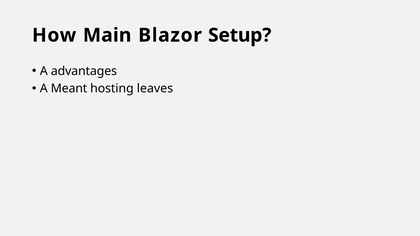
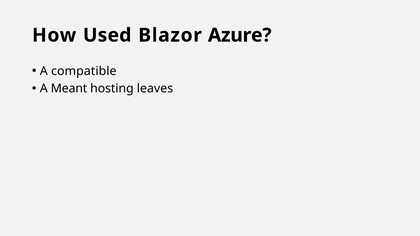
Main: Main -> Used (107, 35)
Setup: Setup -> Azure (240, 35)
advantages: advantages -> compatible (84, 71)
